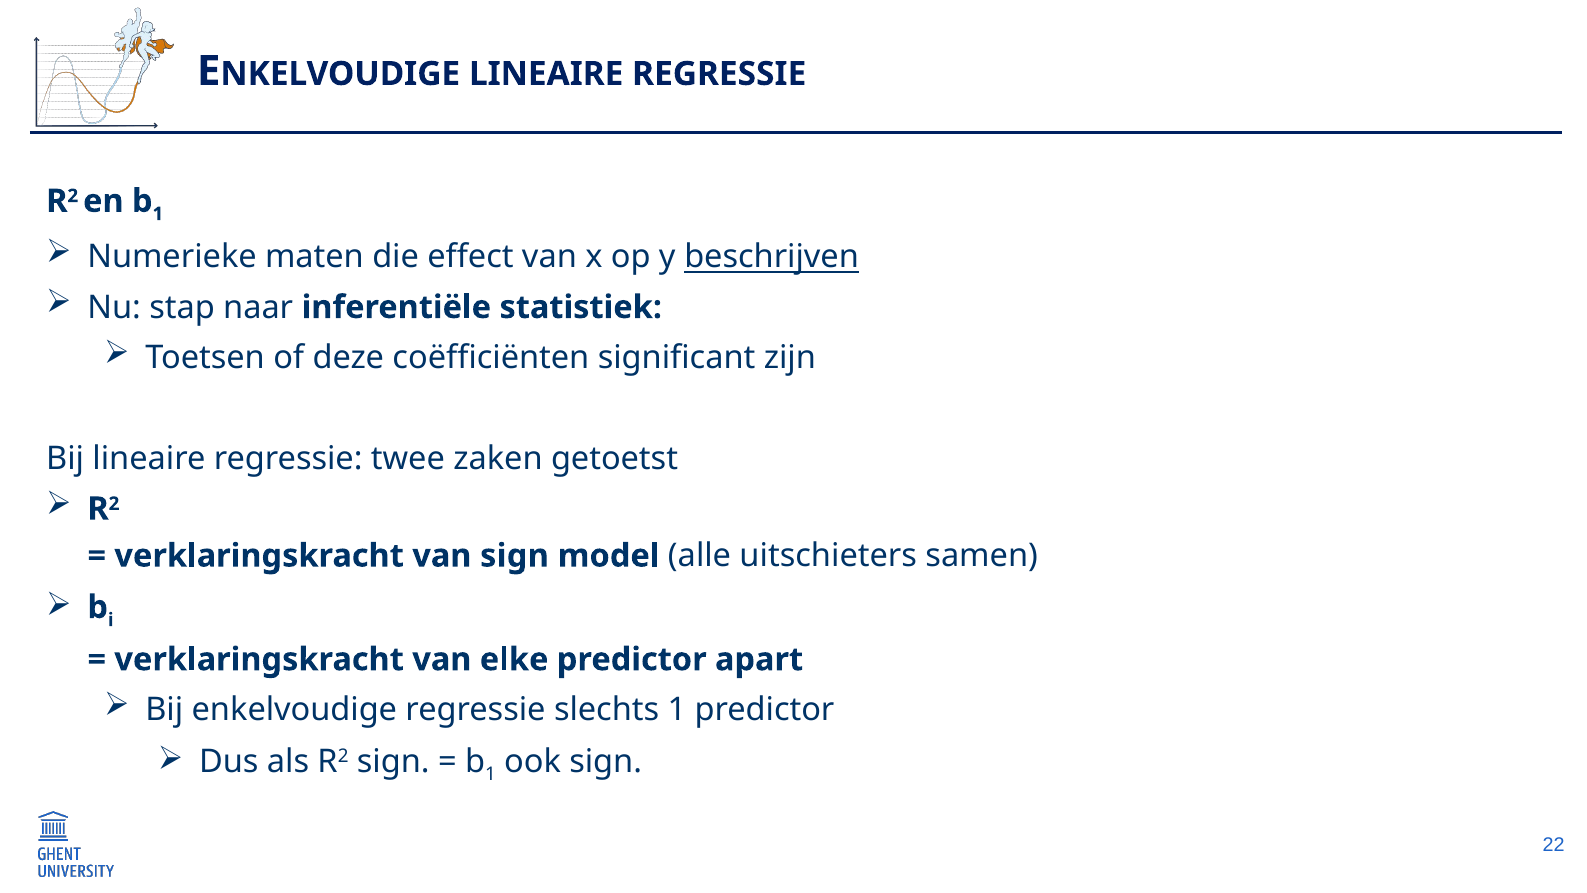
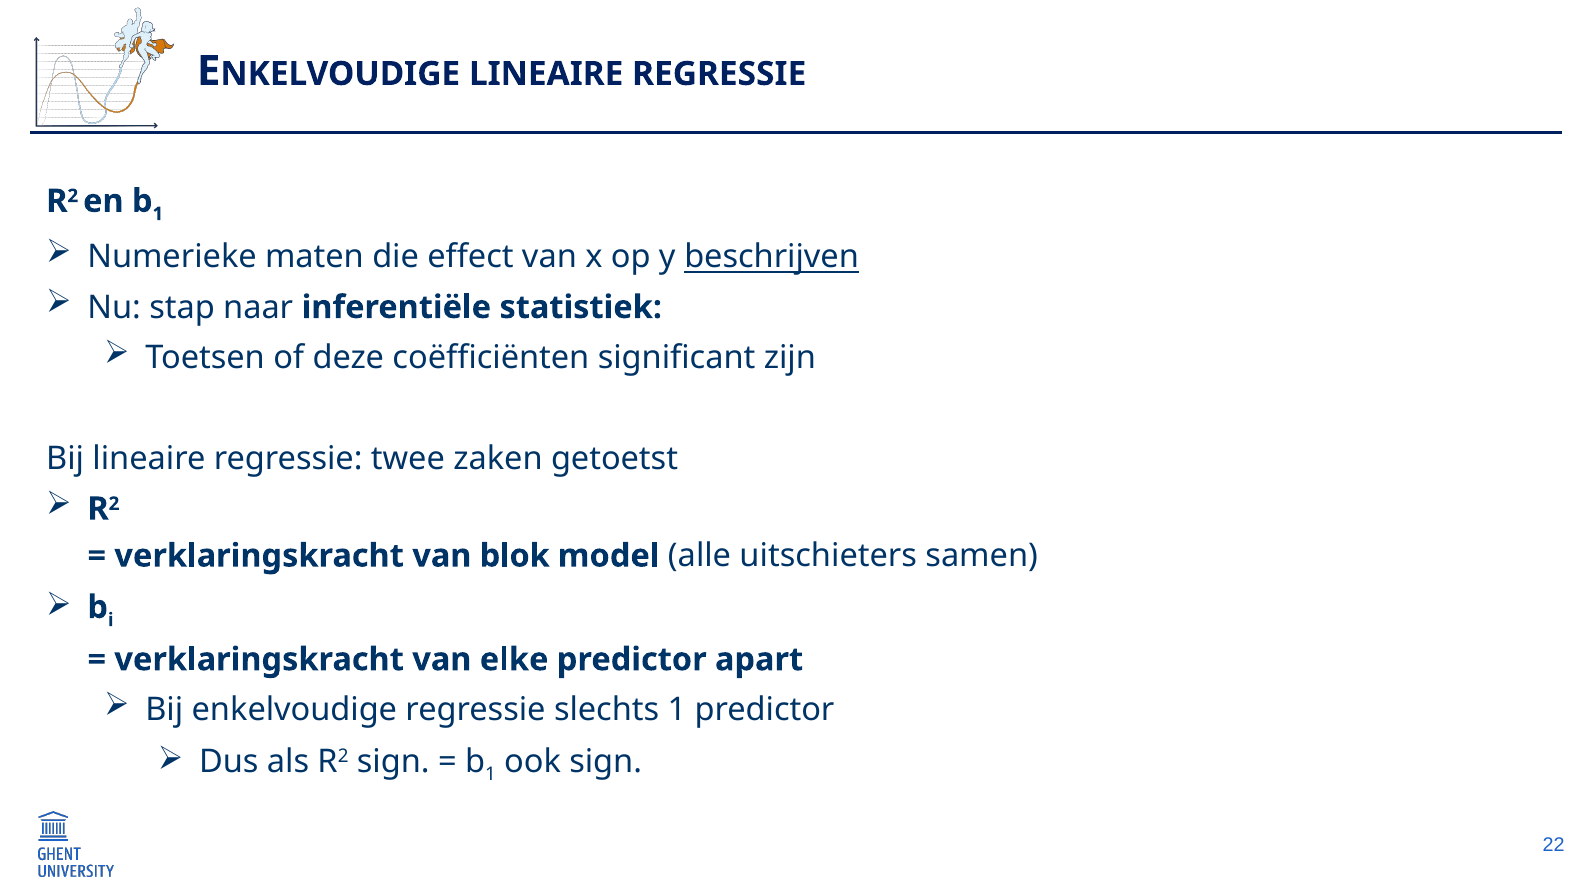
van sign: sign -> blok (515, 556)
